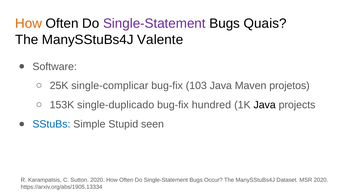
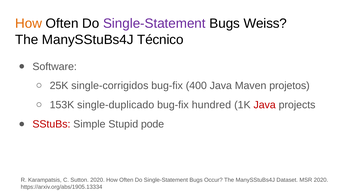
Quais: Quais -> Weiss (265, 23)
Valente: Valente -> Técnico (160, 40)
single-complicar: single-complicar -> single-corrigidos (110, 86)
103: 103 -> 400 (196, 86)
Java colour: black -> red (265, 105)
SStuBs colour: blue -> red (51, 124)
seen: seen -> pode (153, 124)
